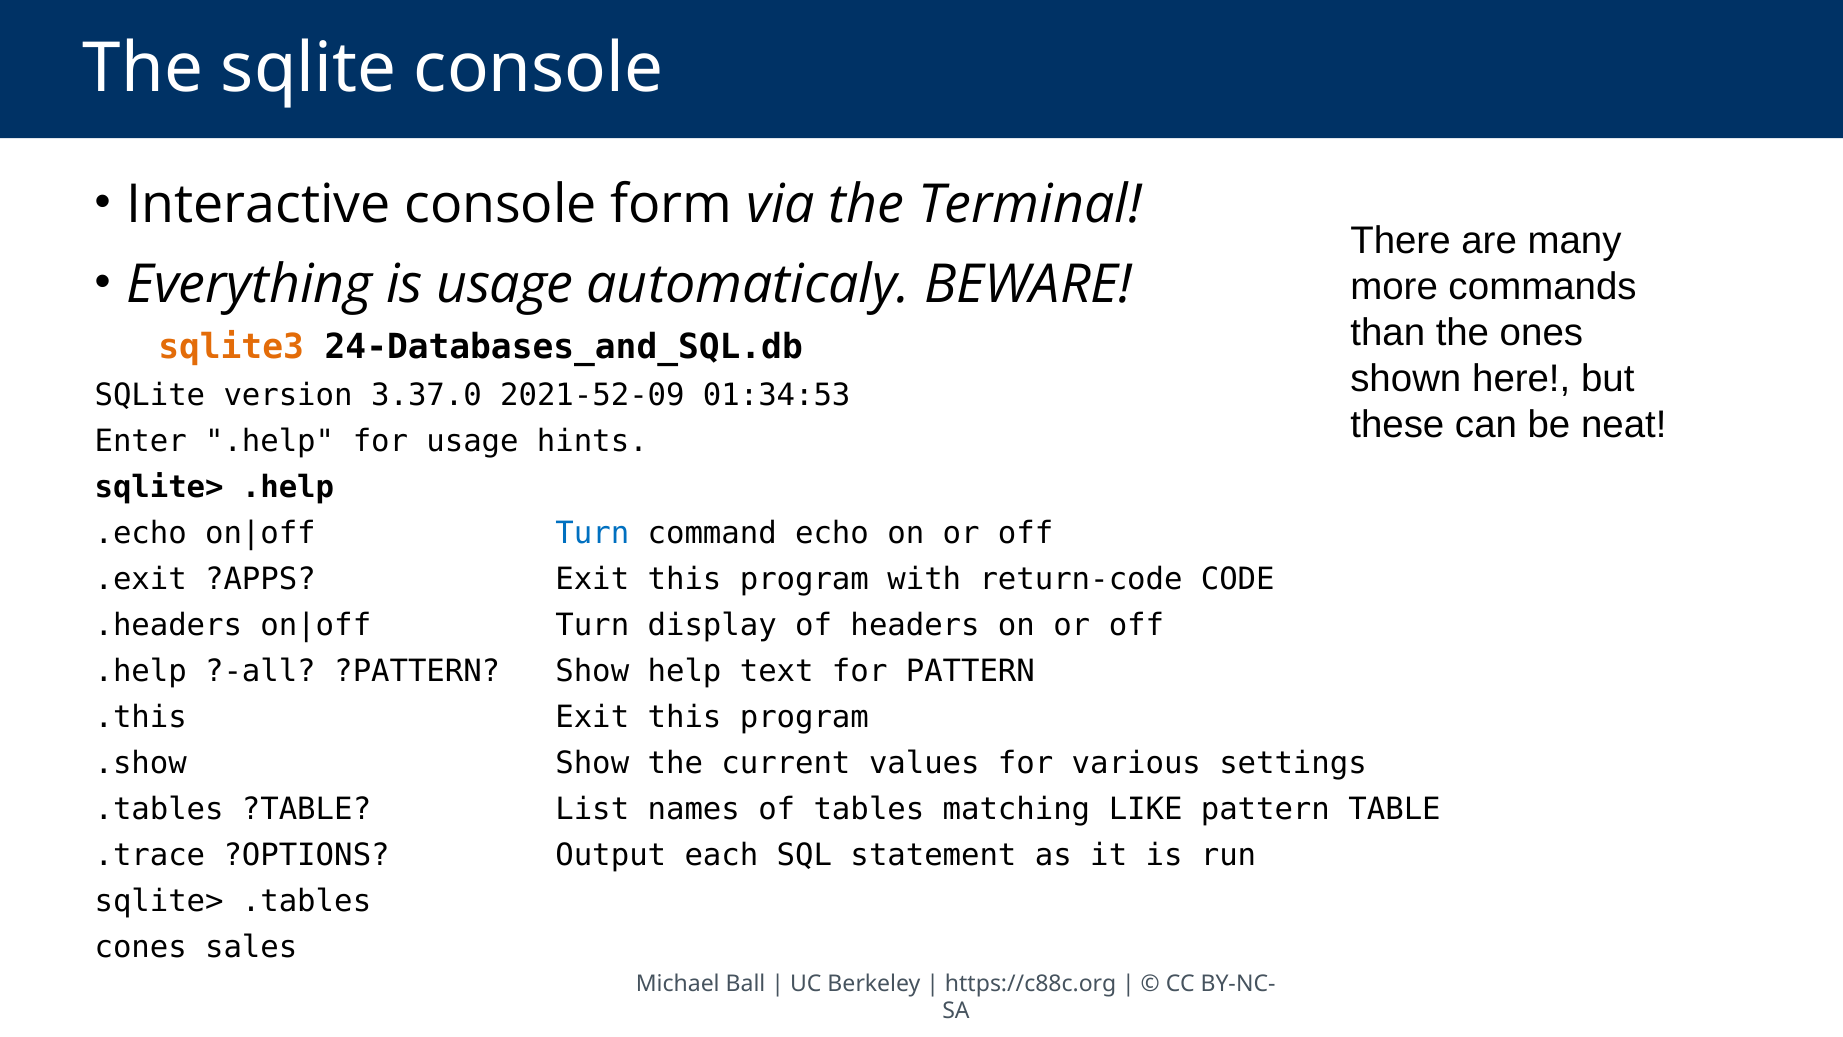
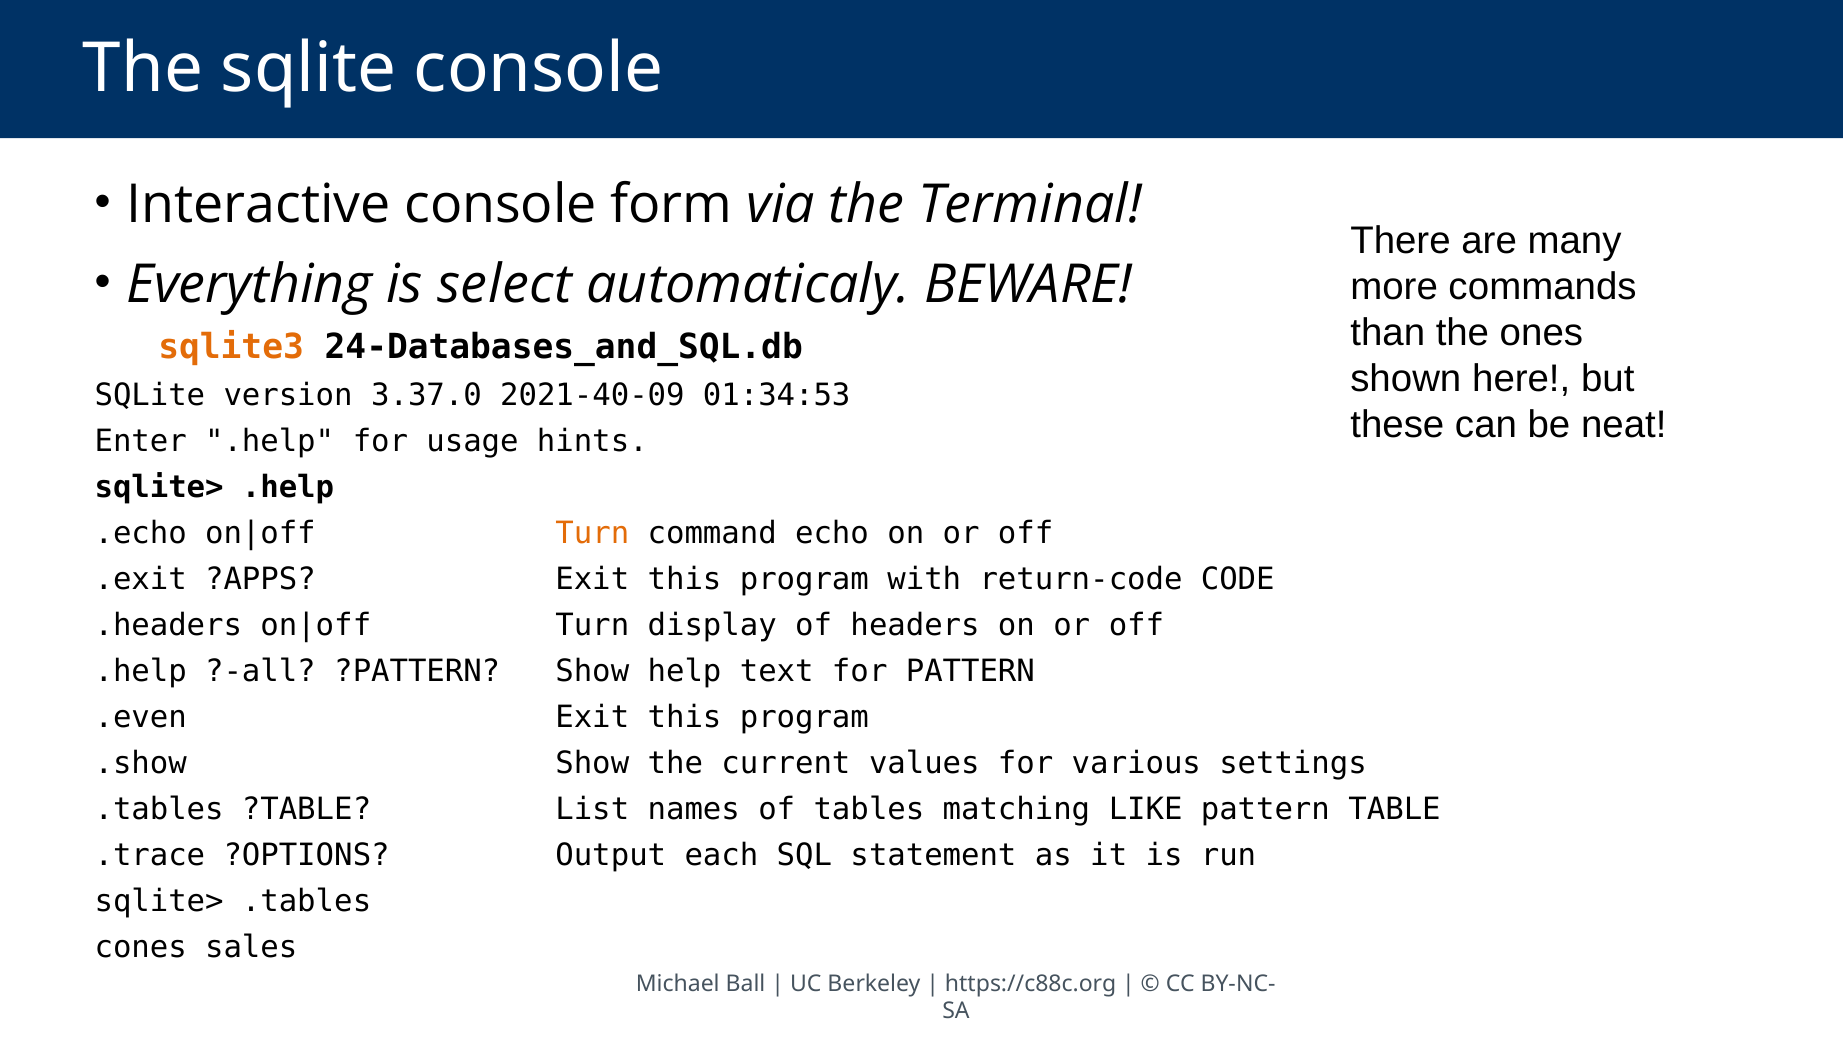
is usage: usage -> select (505, 285)
2021-52-09: 2021-52-09 -> 2021-40-09 (592, 395)
Turn colour: blue -> orange (592, 533)
.this: .this -> .even (141, 717)
